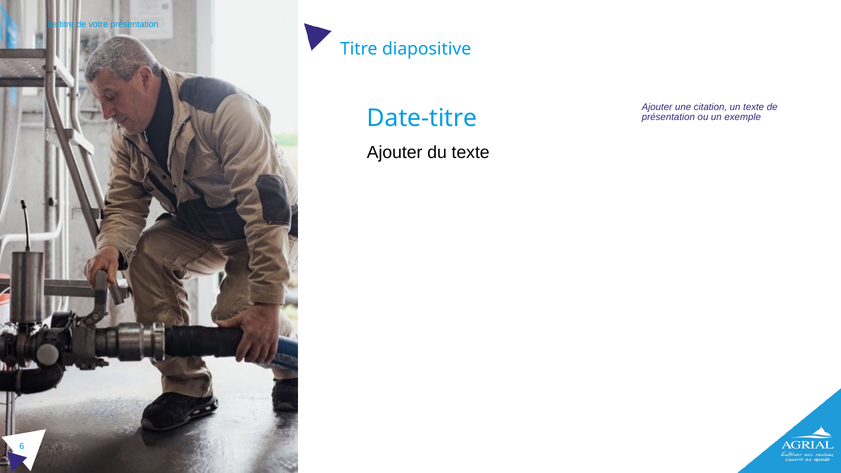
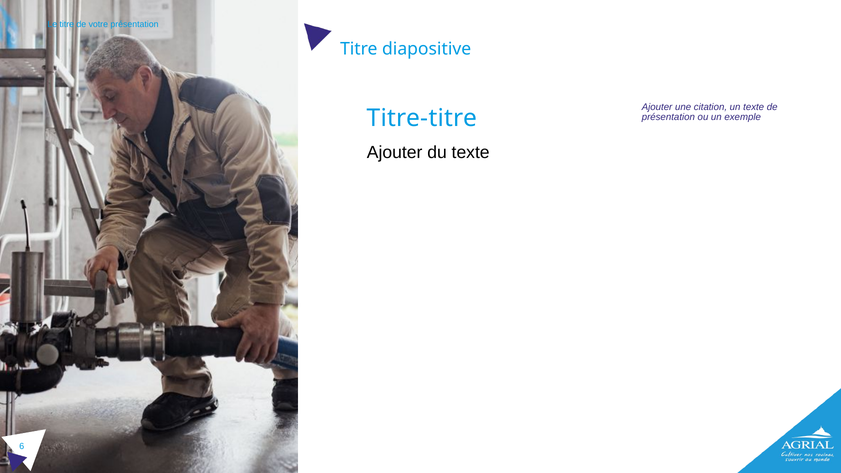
Date-titre: Date-titre -> Titre-titre (422, 118)
